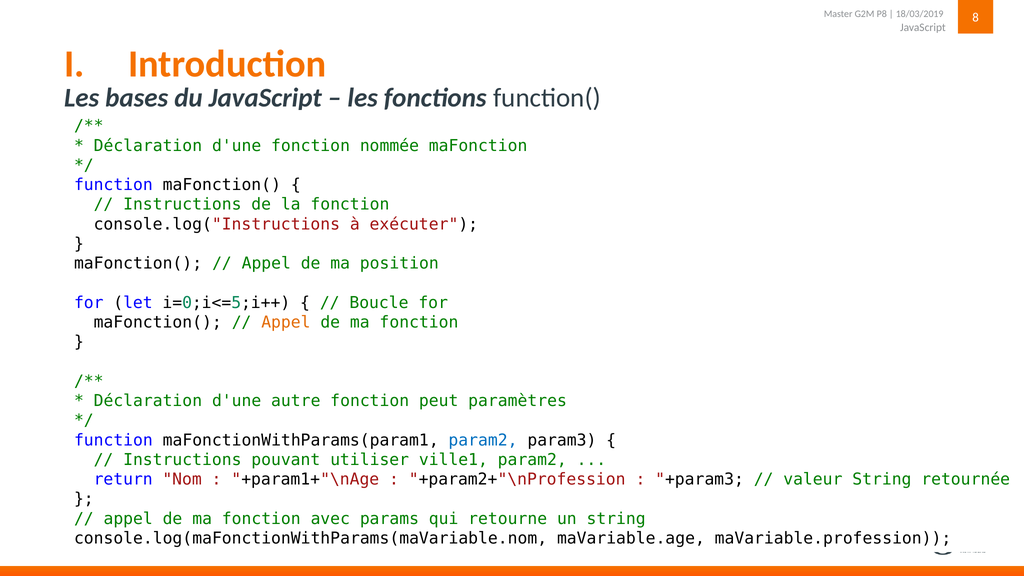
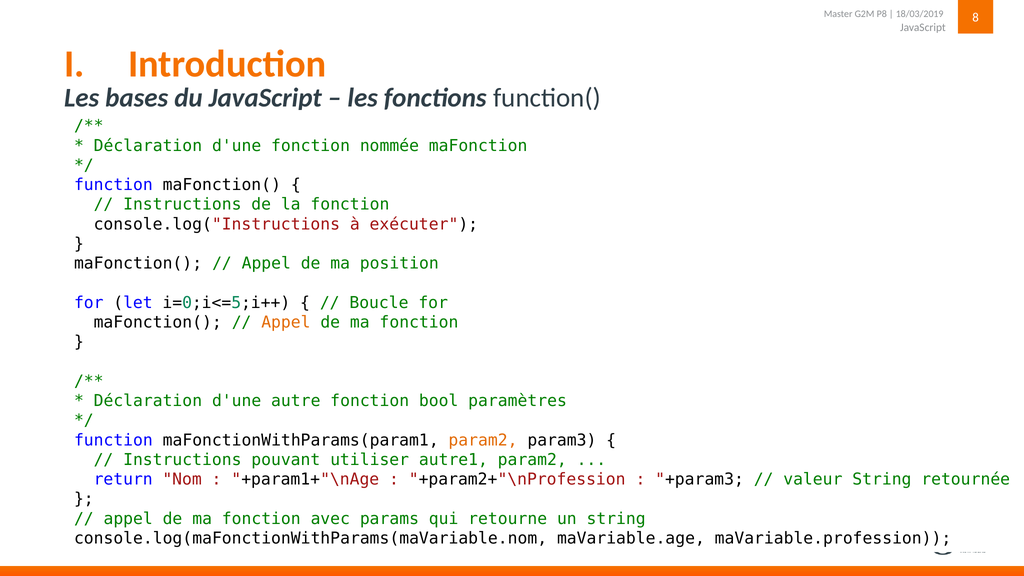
peut: peut -> bool (439, 401)
param2 colour: blue -> orange (483, 440)
ville1: ville1 -> autre1 (453, 460)
